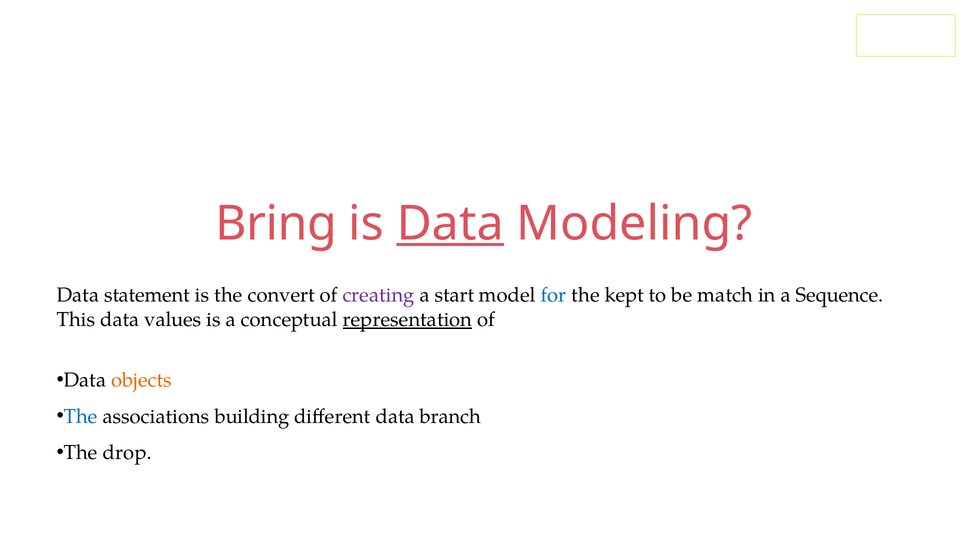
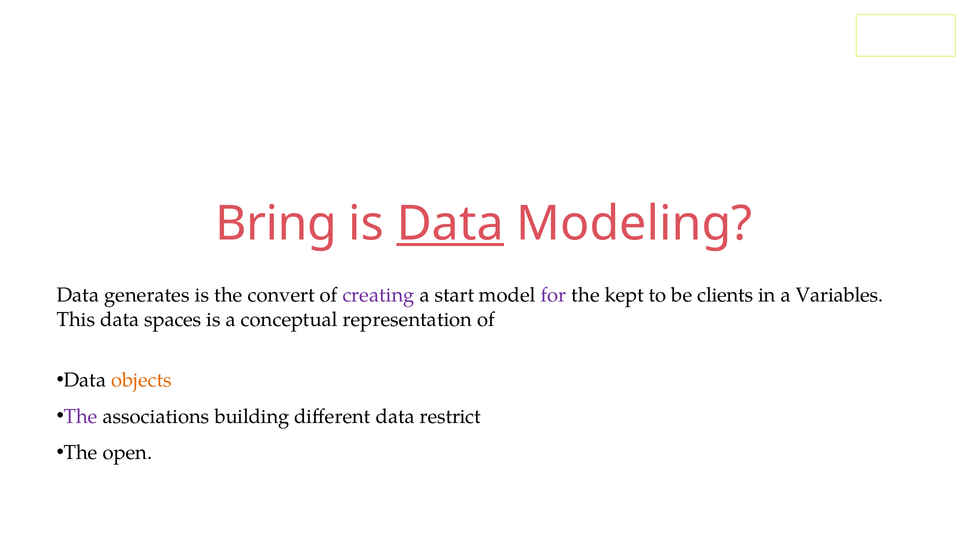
statement: statement -> generates (147, 295)
for colour: blue -> purple (554, 295)
match: match -> clients (725, 295)
Sequence: Sequence -> Variables (840, 295)
values: values -> spaces (173, 320)
representation underline: present -> none (408, 320)
The colour: blue -> purple (81, 416)
branch: branch -> restrict (450, 416)
drop: drop -> open (127, 453)
